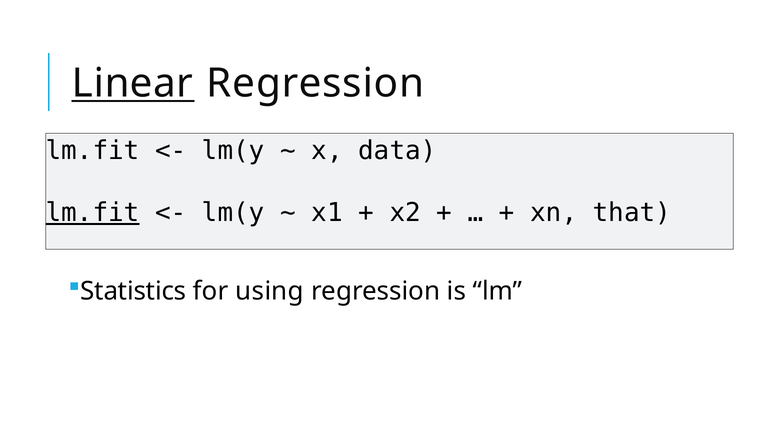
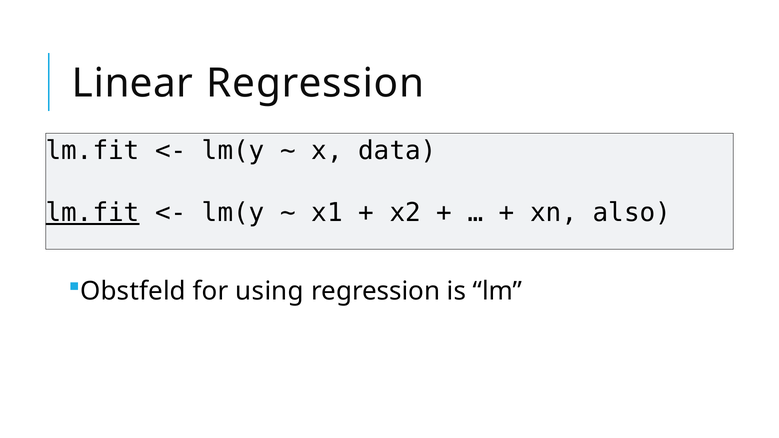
Linear underline: present -> none (133, 84)
that: that -> also (632, 213)
Statistics: Statistics -> Obstfeld (133, 291)
